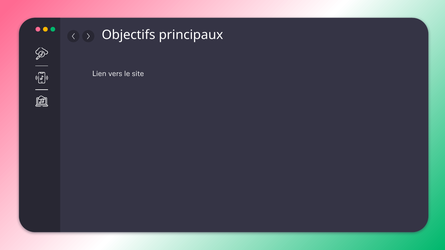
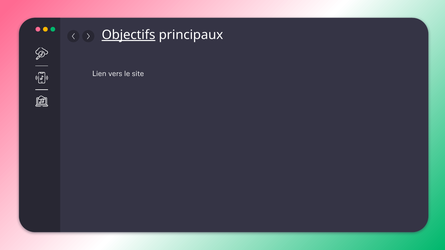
Objectifs underline: none -> present (129, 35)
